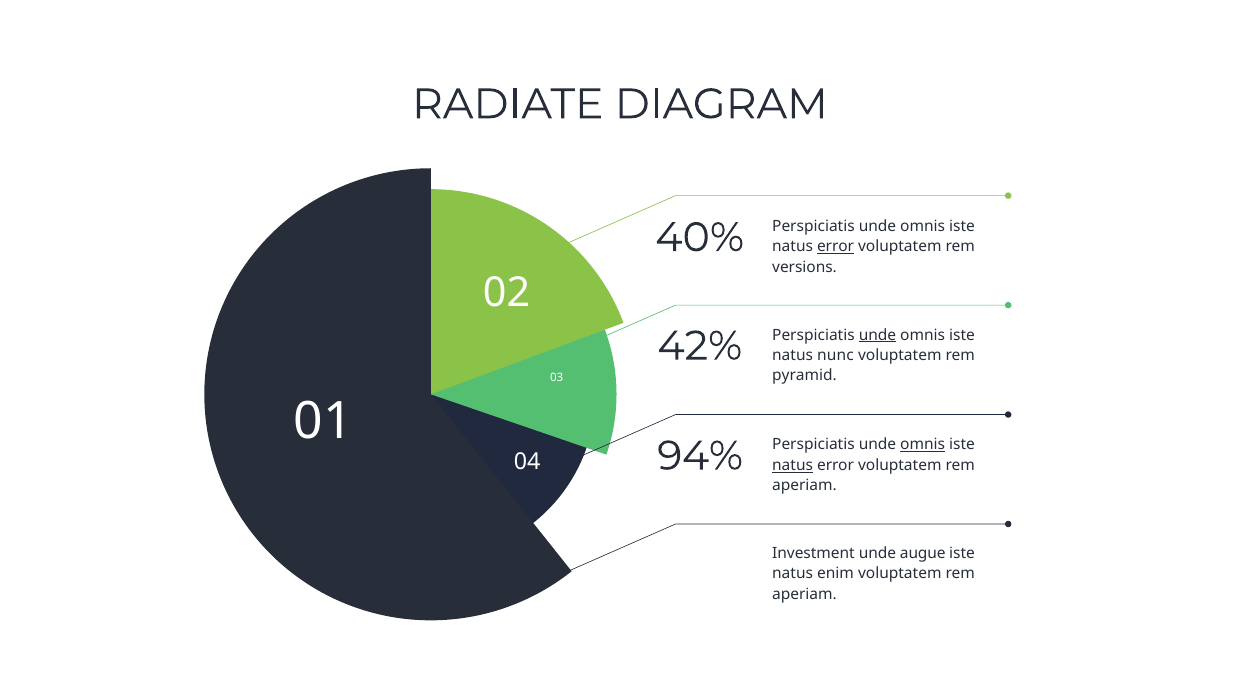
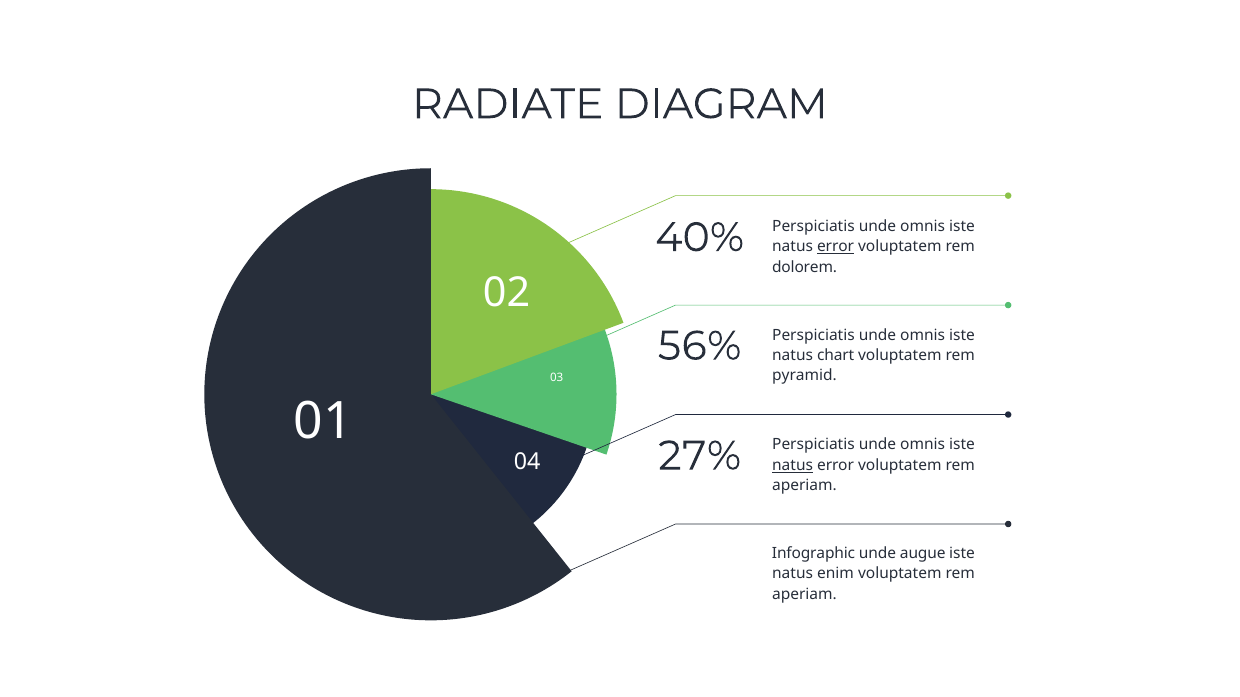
versions: versions -> dolorem (805, 268)
42%: 42% -> 56% (700, 346)
unde underline: present -> none (877, 335)
nunc: nunc -> chart (836, 356)
94%: 94% -> 27% (700, 456)
omnis underline: present -> none (923, 445)
Investment: Investment -> Infographic (814, 554)
